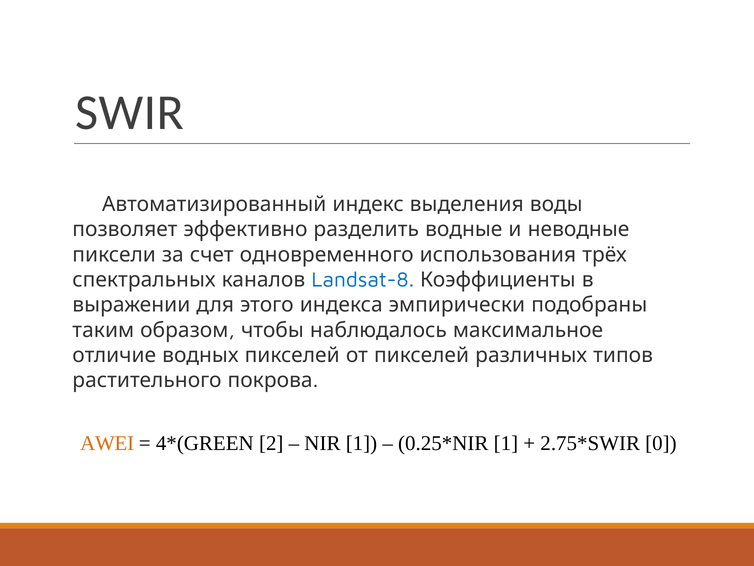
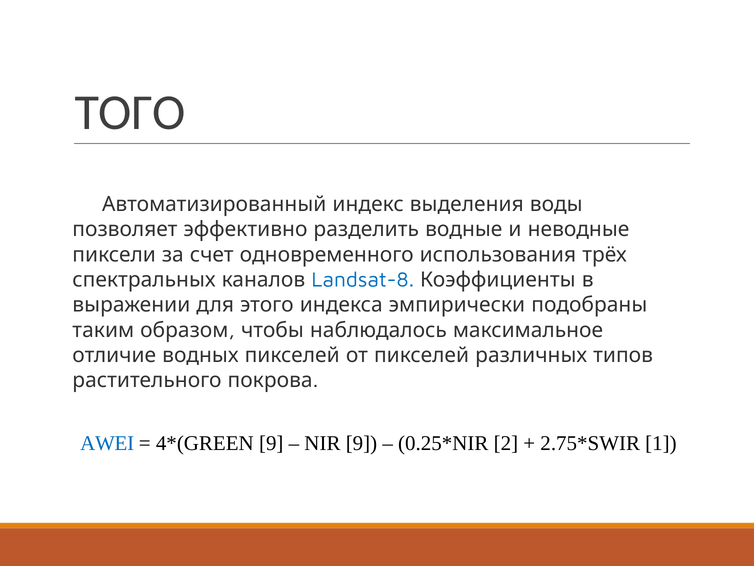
SWIR: SWIR -> ТОГО (130, 113)
AWEI colour: orange -> blue (107, 443)
2: 2 -> 9 (271, 443)
NIR 1: 1 -> 9 (361, 443)
1: 1 -> 2 (506, 443)
0: 0 -> 1 (661, 443)
